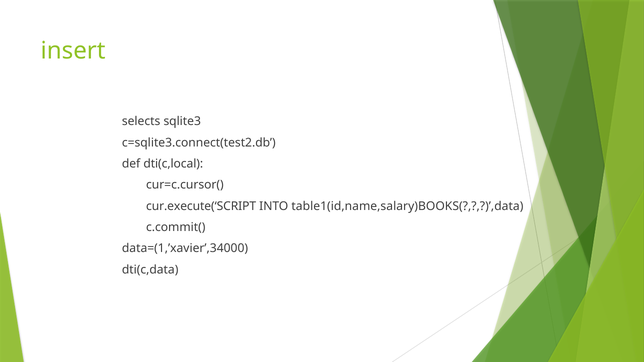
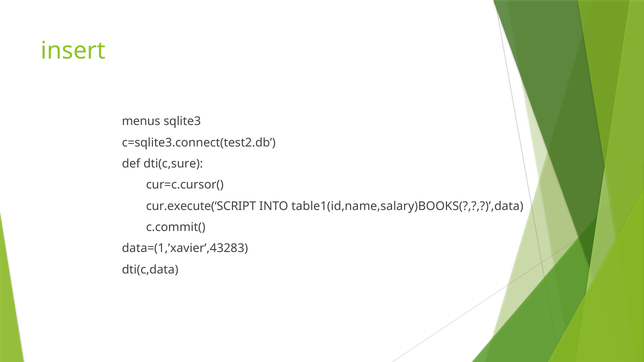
selects: selects -> menus (141, 121)
dti(c,local: dti(c,local -> dti(c,sure (173, 164)
data=(1,’xavier’,34000: data=(1,’xavier’,34000 -> data=(1,’xavier’,43283 (185, 249)
